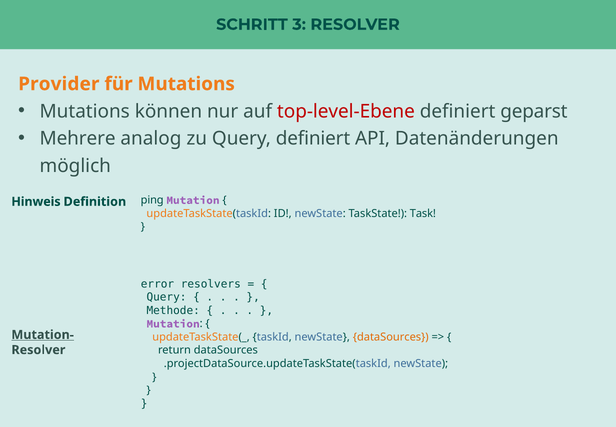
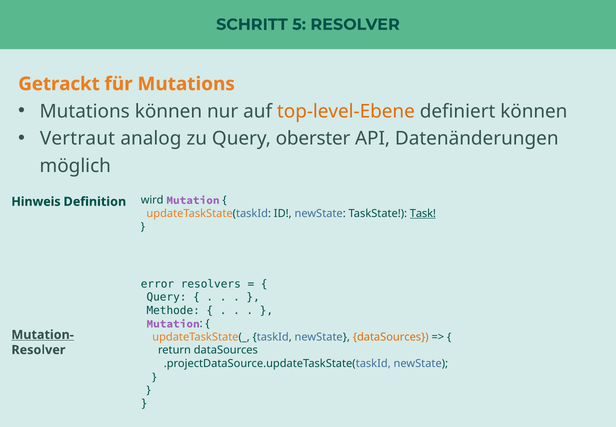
3: 3 -> 5 (299, 24)
Provider: Provider -> Getrackt (59, 84)
top-level-Ebene colour: red -> orange (346, 111)
definiert geparst: geparst -> können (534, 111)
Mehrere: Mehrere -> Vertraut (77, 138)
Query definiert: definiert -> oberster (313, 138)
ping: ping -> wird (152, 200)
Task underline: none -> present (423, 213)
